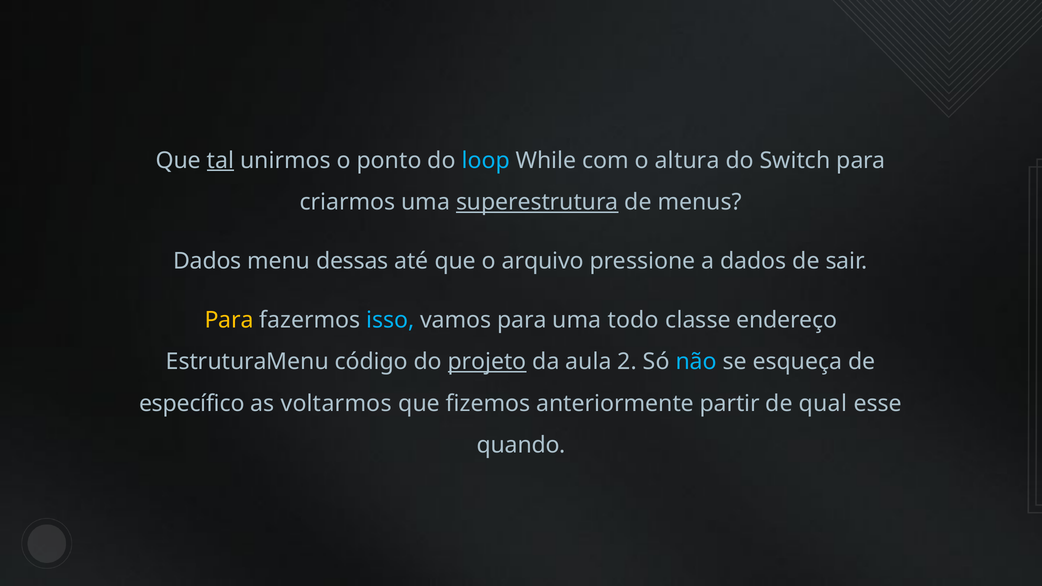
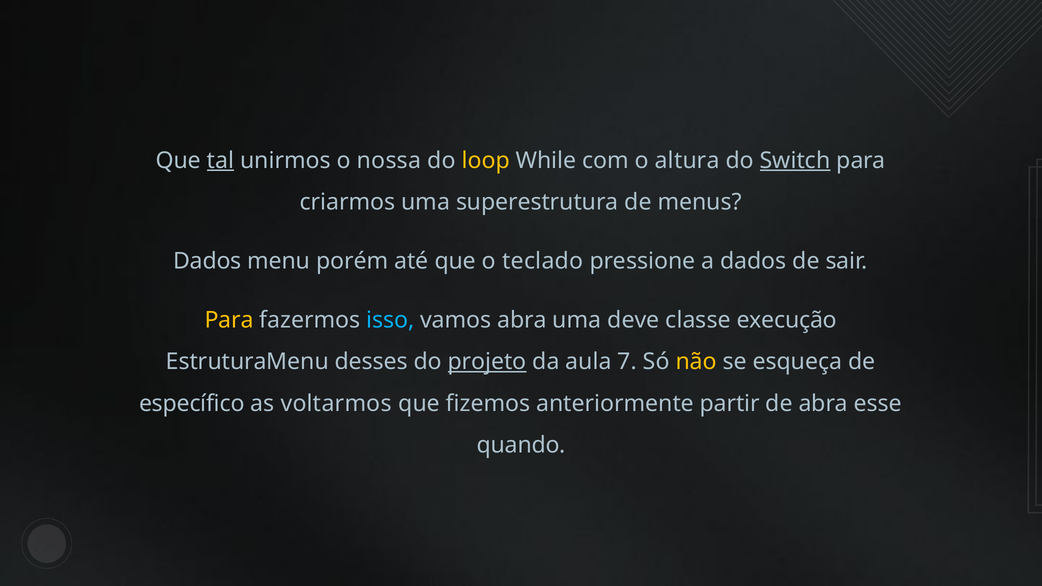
ponto: ponto -> nossa (389, 161)
loop colour: light blue -> yellow (486, 161)
Switch underline: none -> present (795, 161)
superestrutura underline: present -> none (537, 202)
dessas: dessas -> porém (352, 261)
arquivo: arquivo -> teclado (543, 261)
vamos para: para -> abra (522, 320)
todo: todo -> deve (633, 320)
endereço: endereço -> execução (787, 320)
código: código -> desses (371, 362)
2: 2 -> 7 (627, 362)
não colour: light blue -> yellow (696, 362)
de qual: qual -> abra (823, 404)
